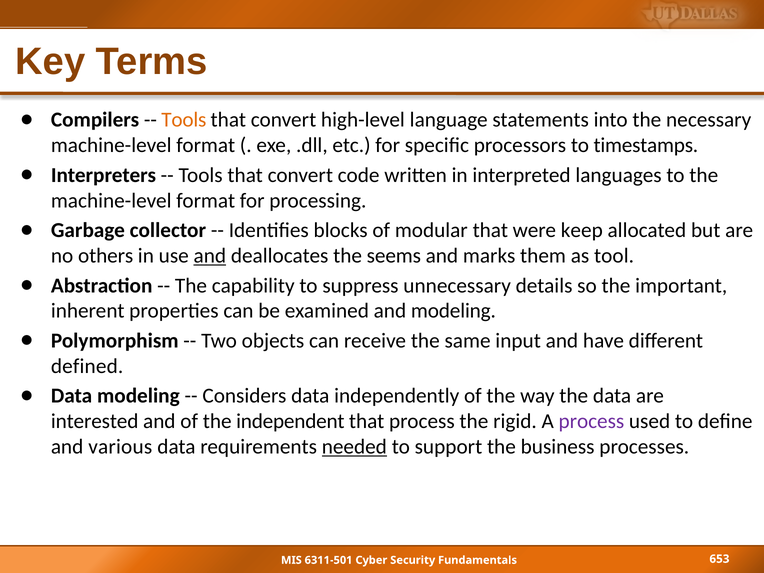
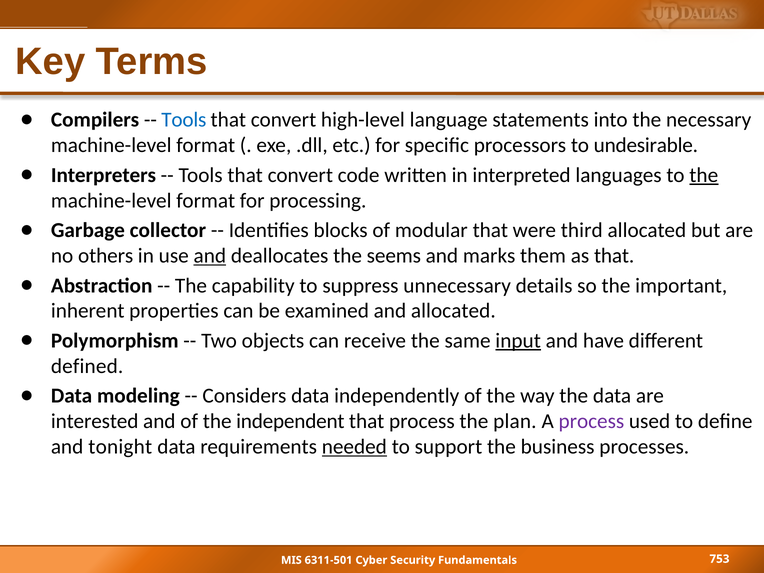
Tools colour: orange -> blue (184, 120)
timestamps: timestamps -> undesirable (646, 145)
the underline: none -> present (704, 175)
keep: keep -> third (582, 230)
as tool: tool -> that (614, 256)
and modeling: modeling -> allocated (453, 311)
input underline: none -> present (518, 341)
rigid: rigid -> plan (515, 421)
various: various -> tonight (120, 447)
653: 653 -> 753 (719, 559)
